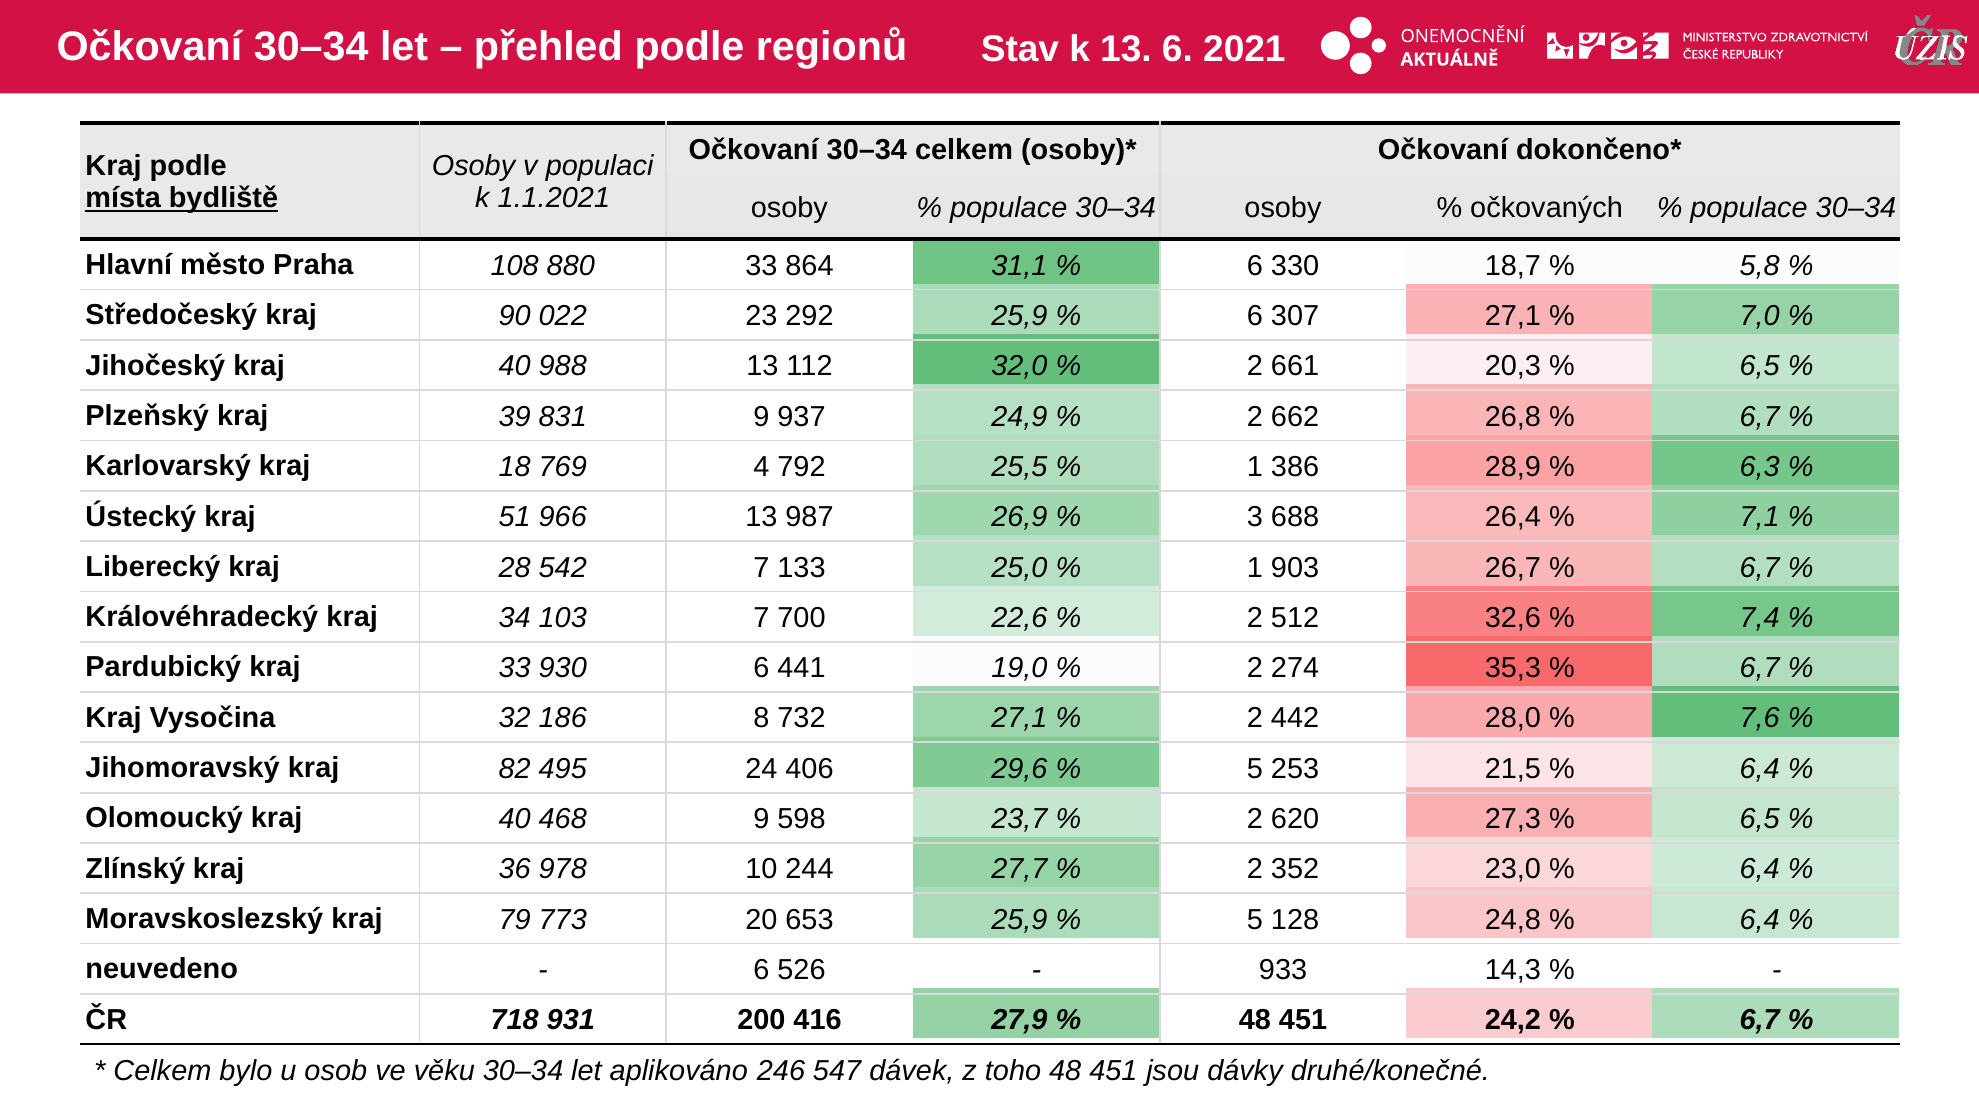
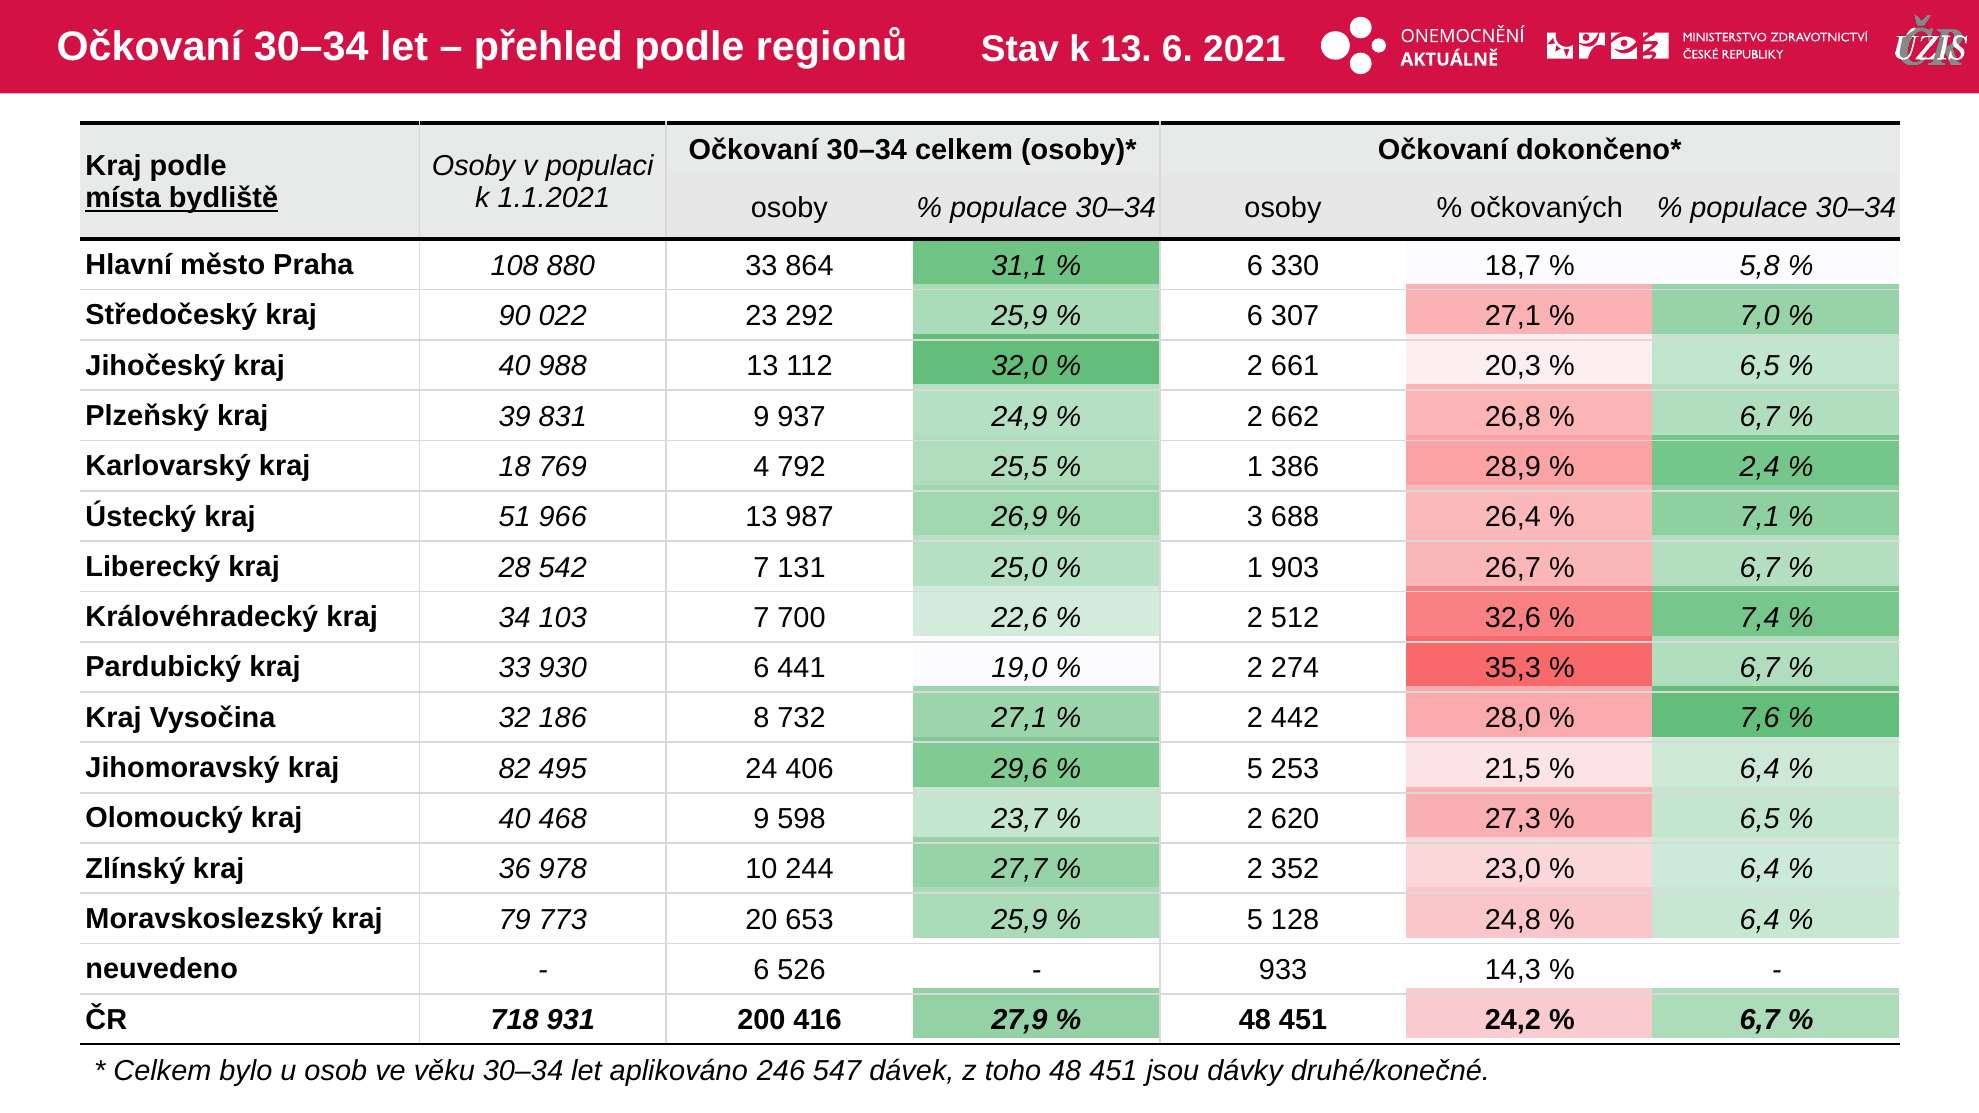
6,3: 6,3 -> 2,4 (1760, 467)
133: 133 -> 131 (802, 568)
